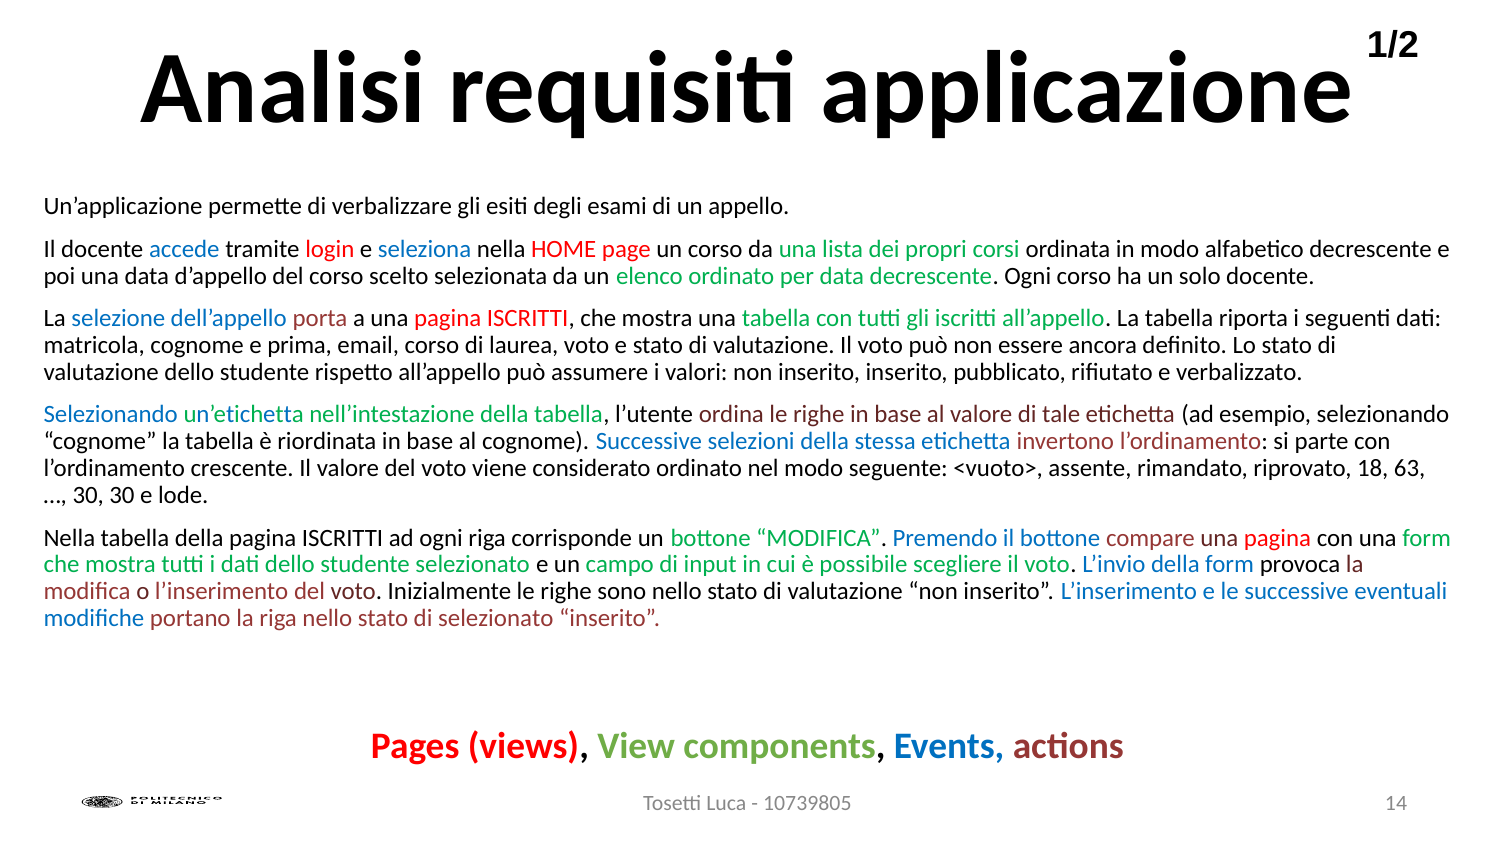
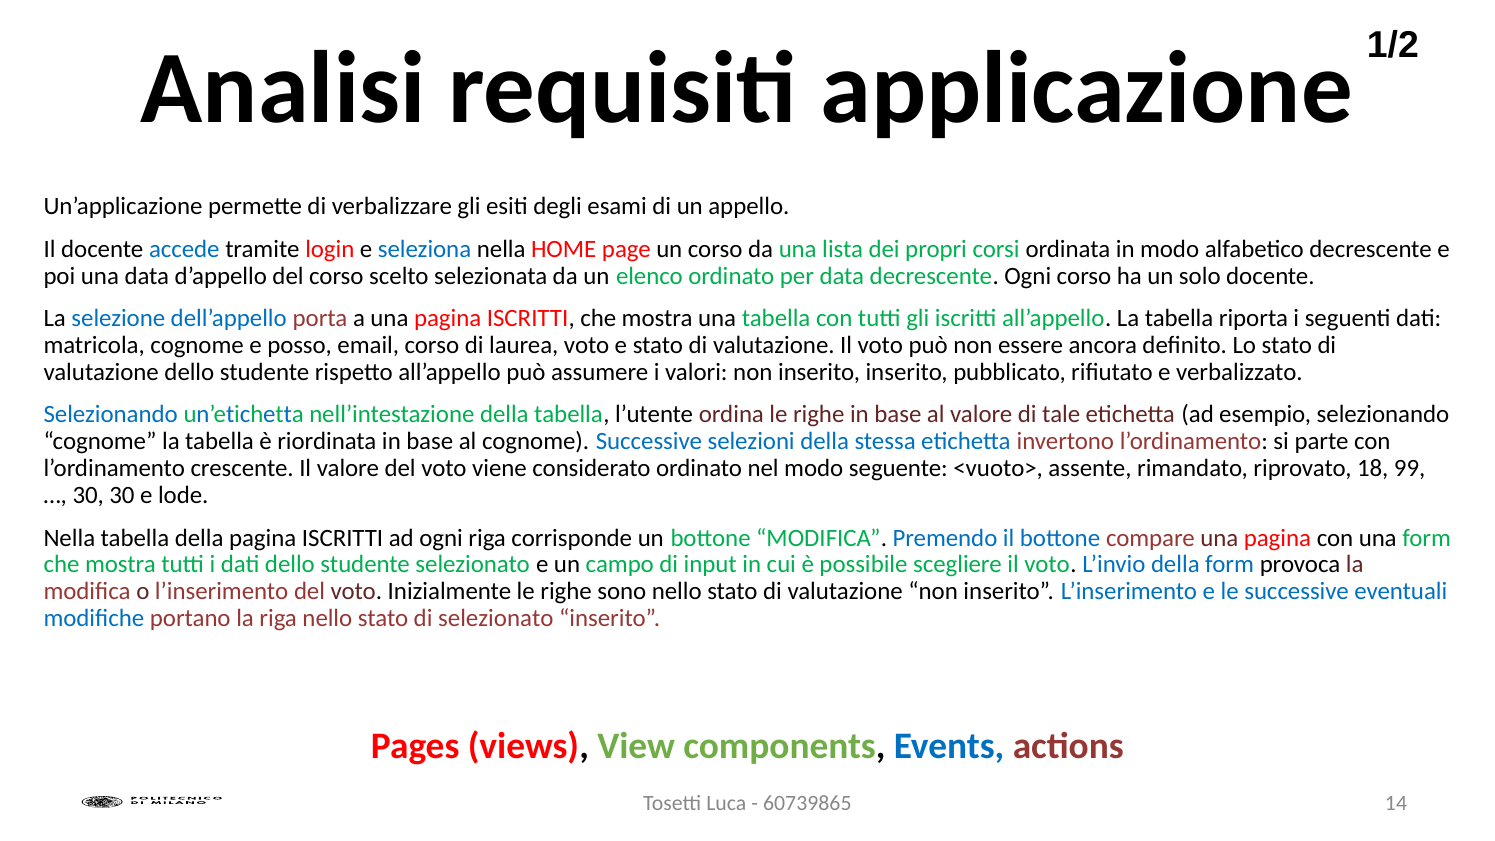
prima: prima -> posso (300, 345)
63: 63 -> 99 (1410, 468)
10739805: 10739805 -> 60739865 (807, 803)
